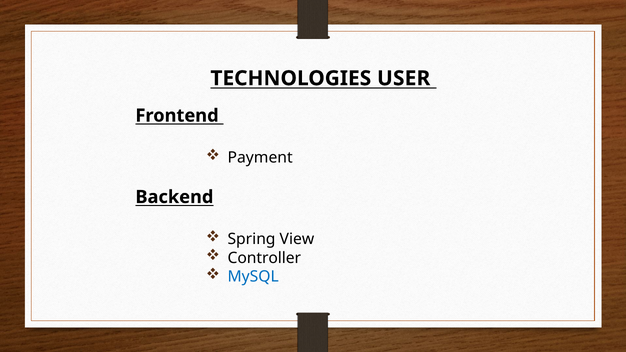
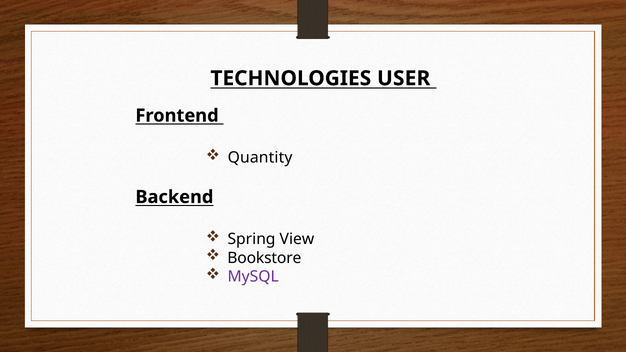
Payment: Payment -> Quantity (260, 158)
Controller: Controller -> Bookstore (264, 258)
MySQL colour: blue -> purple (253, 277)
